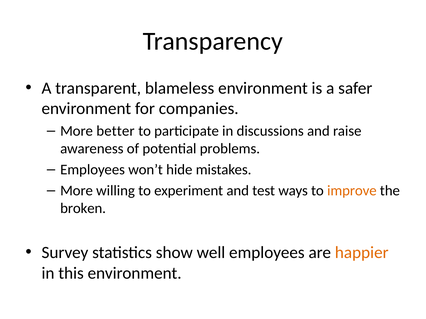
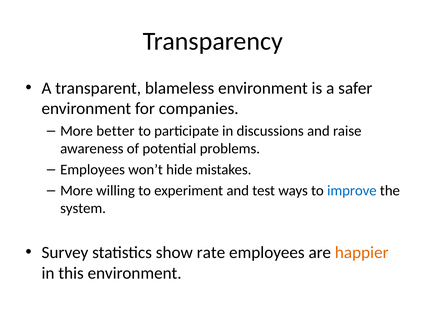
improve colour: orange -> blue (352, 191)
broken: broken -> system (83, 209)
well: well -> rate (211, 253)
